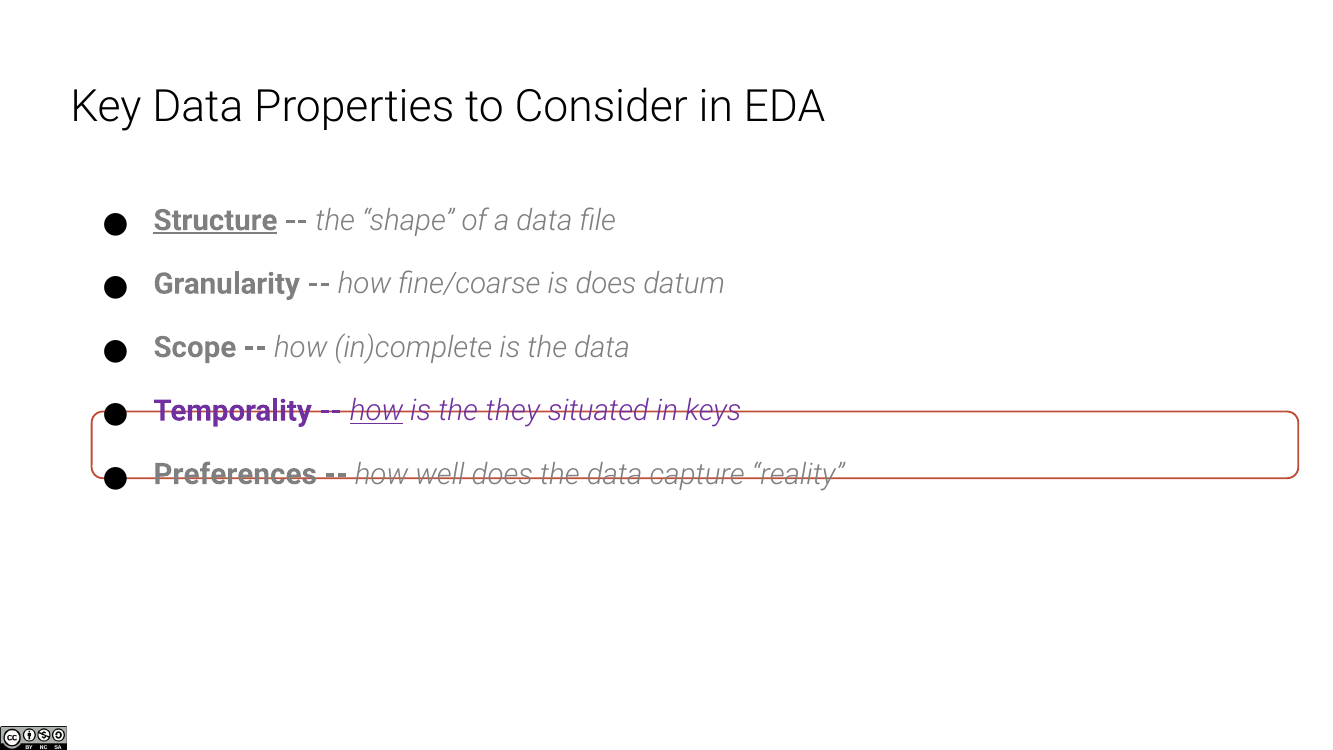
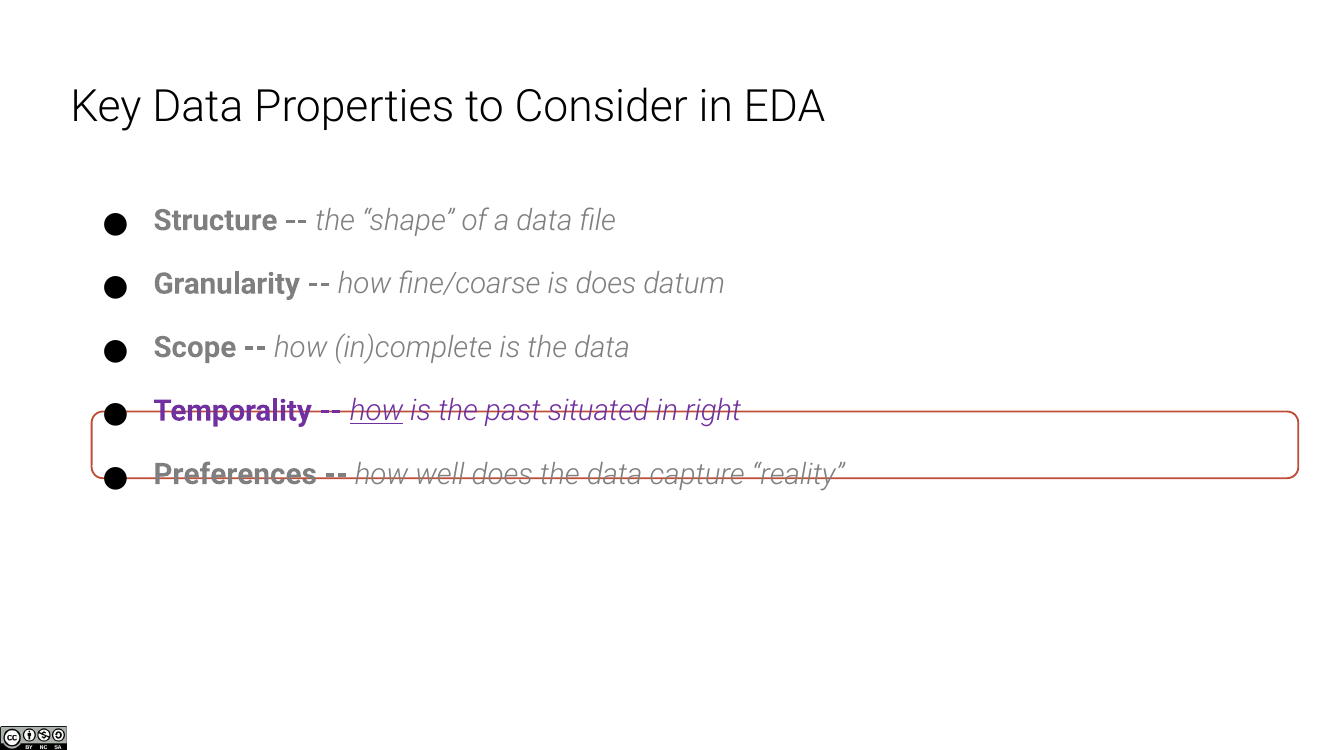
Structure underline: present -> none (215, 220)
they: they -> past (513, 411)
keys: keys -> right (713, 411)
